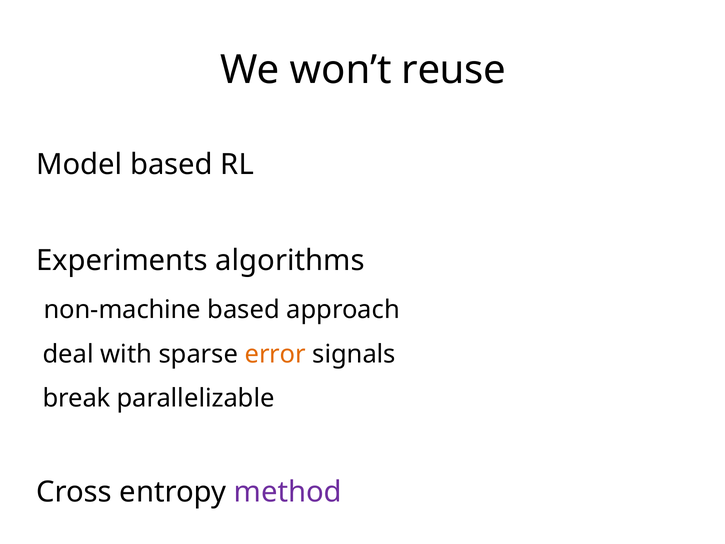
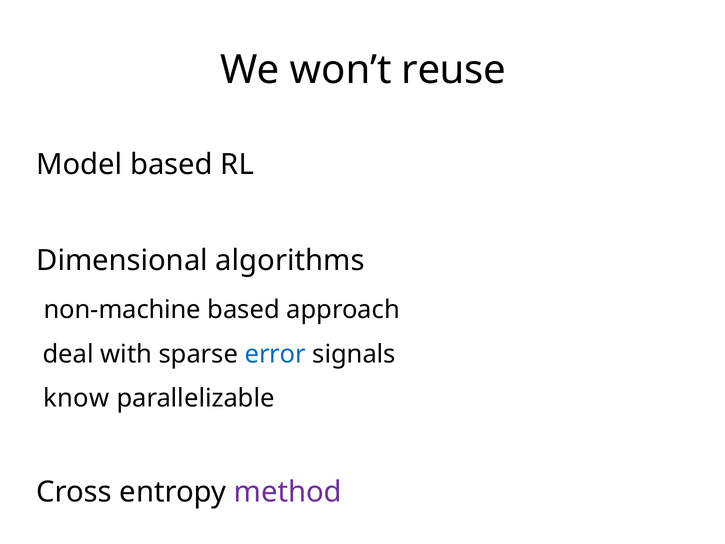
Experiments: Experiments -> Dimensional (122, 261)
error colour: orange -> blue (275, 354)
break: break -> know (76, 398)
